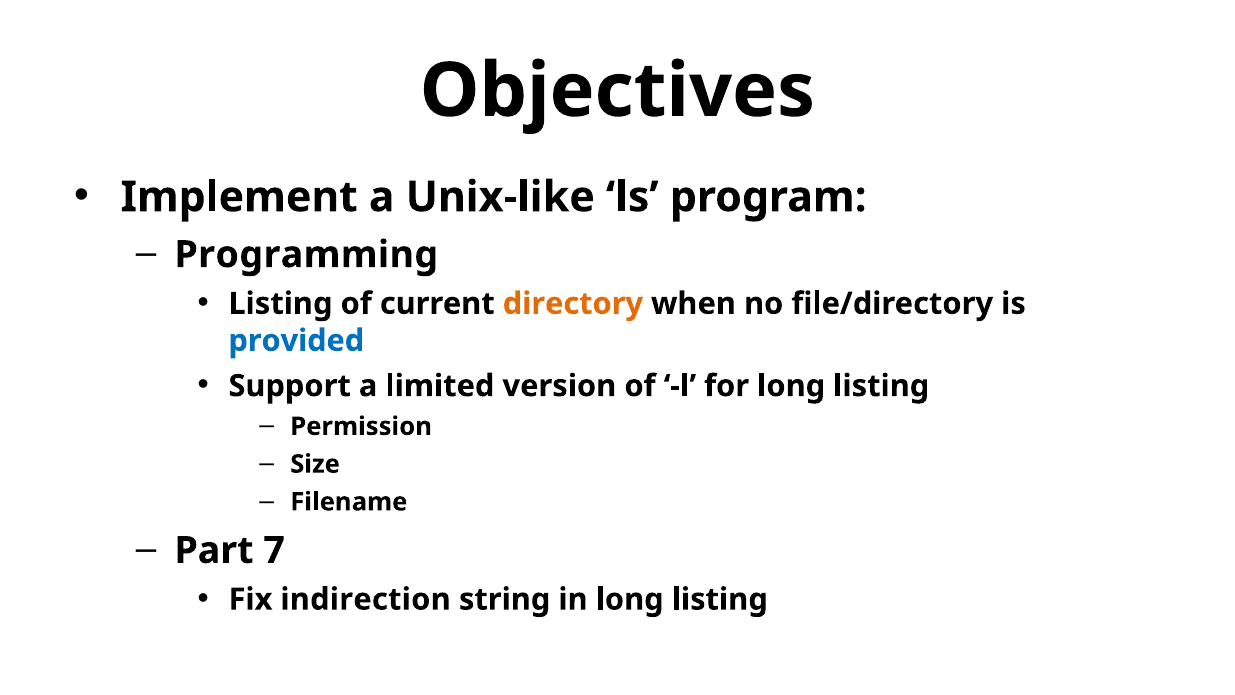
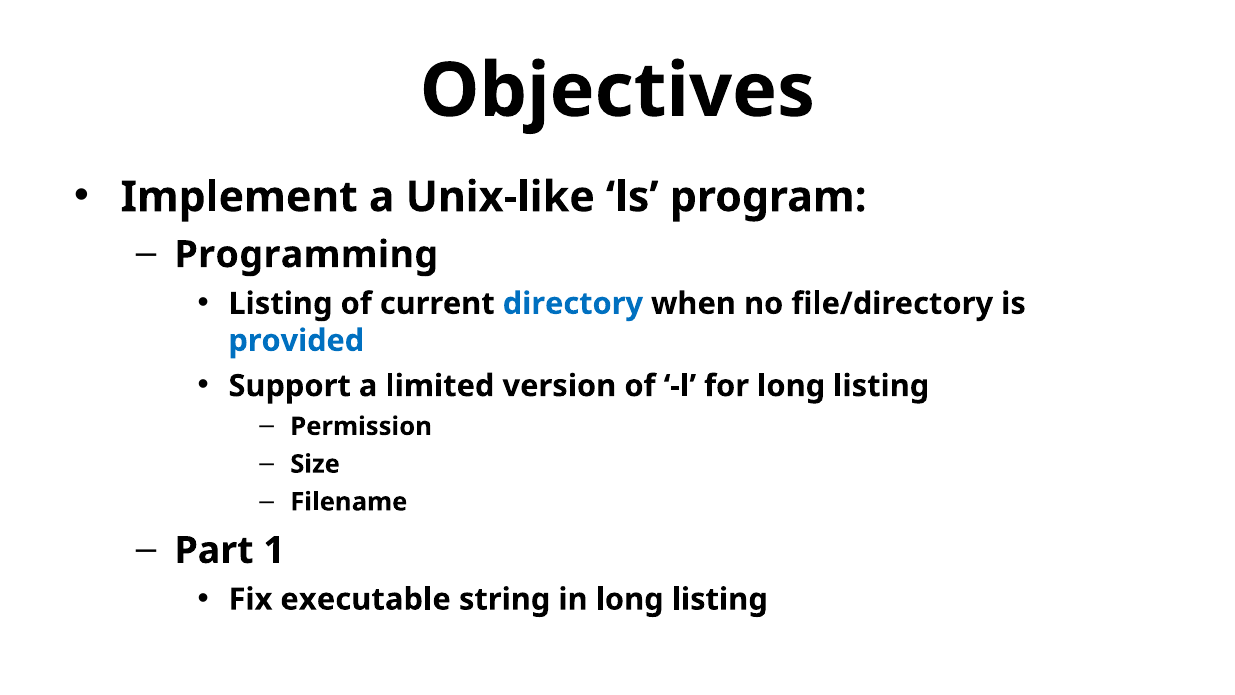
directory colour: orange -> blue (573, 304)
7: 7 -> 1 (274, 550)
indirection: indirection -> executable (366, 599)
